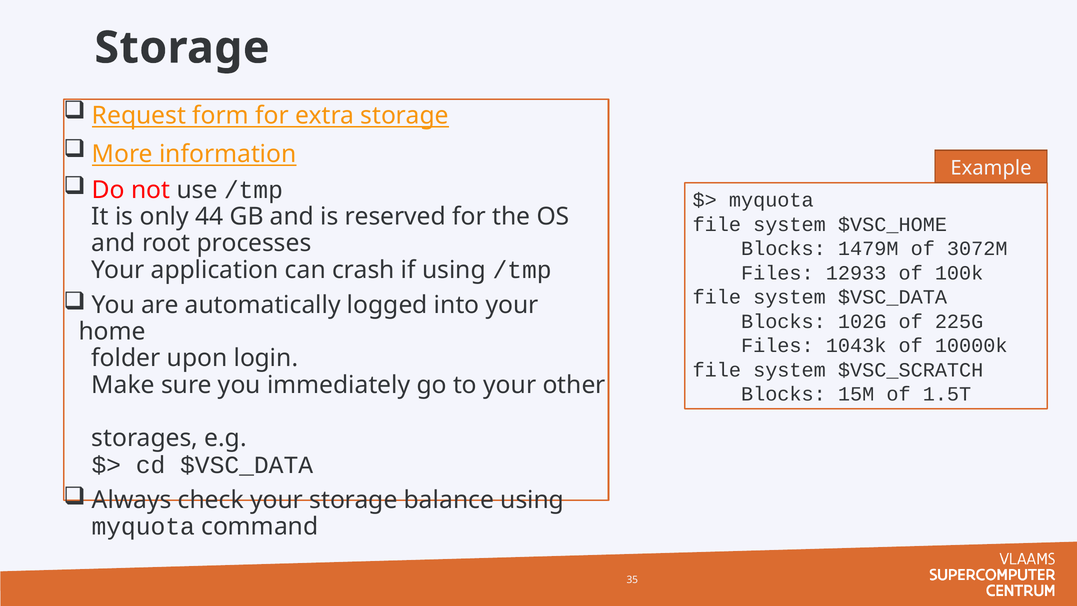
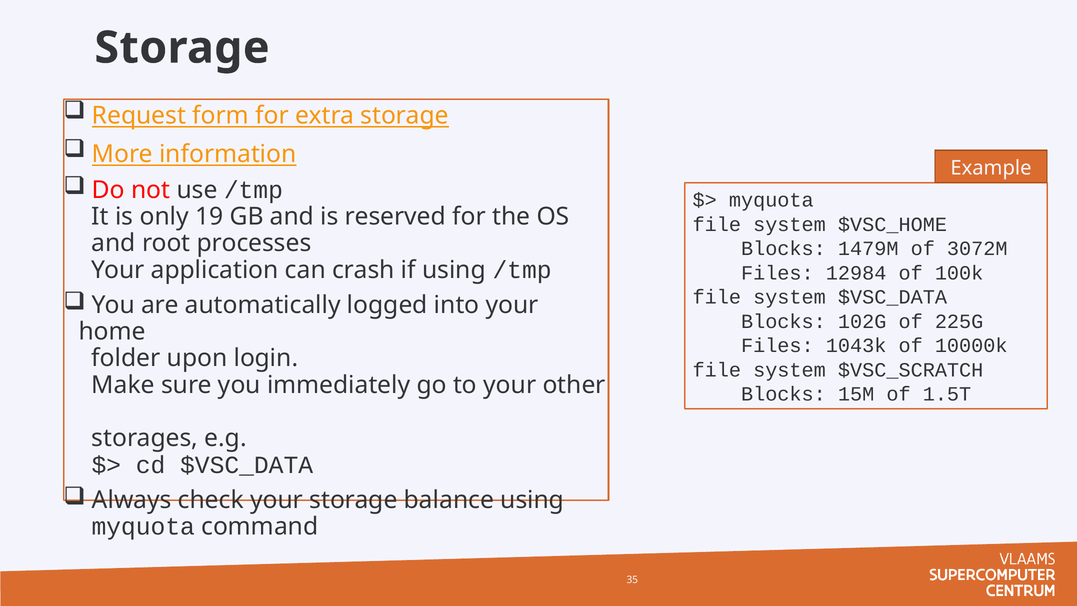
44: 44 -> 19 (209, 217)
12933: 12933 -> 12984 (856, 273)
